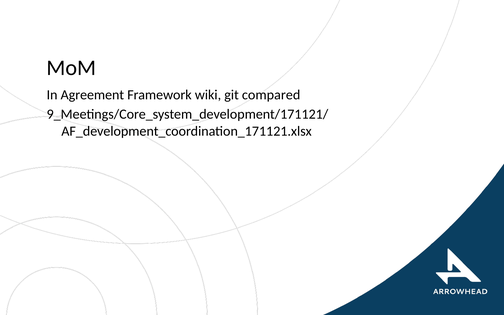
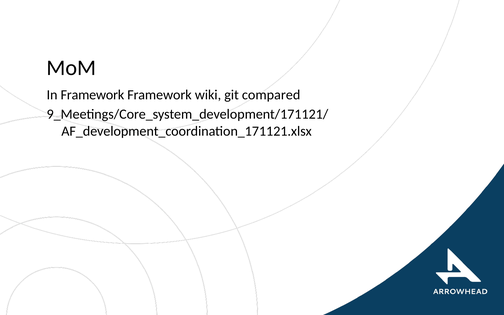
In Agreement: Agreement -> Framework (92, 95)
